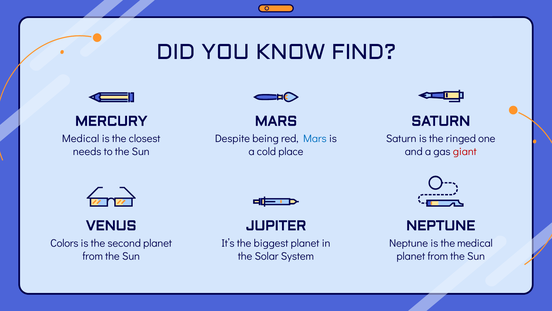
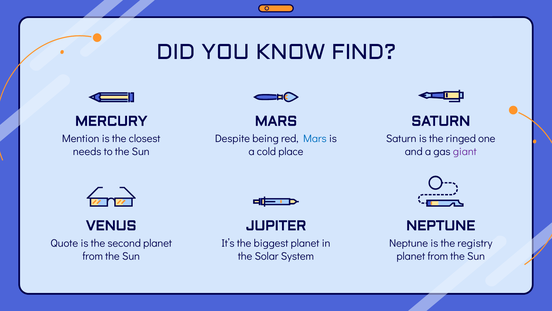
Medical: Medical -> Mention (81, 139)
giant colour: red -> purple (465, 151)
Colors: Colors -> Quote (64, 243)
the medical: medical -> registry (475, 243)
